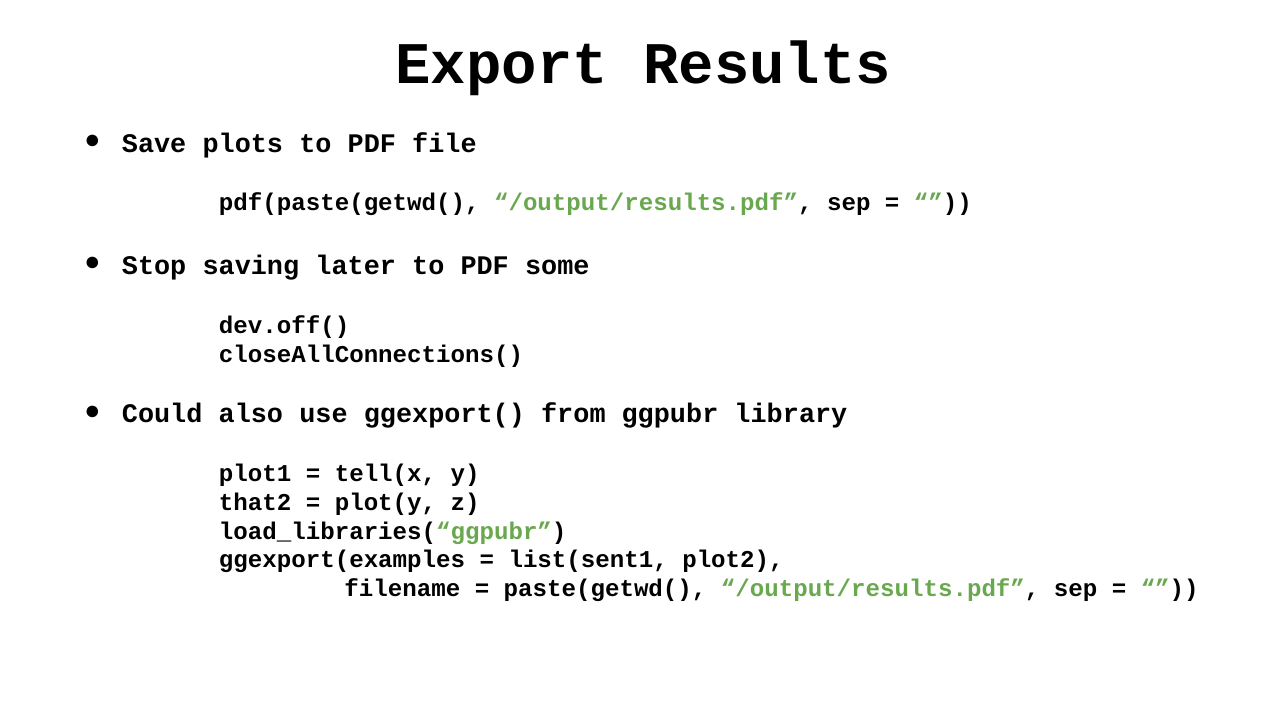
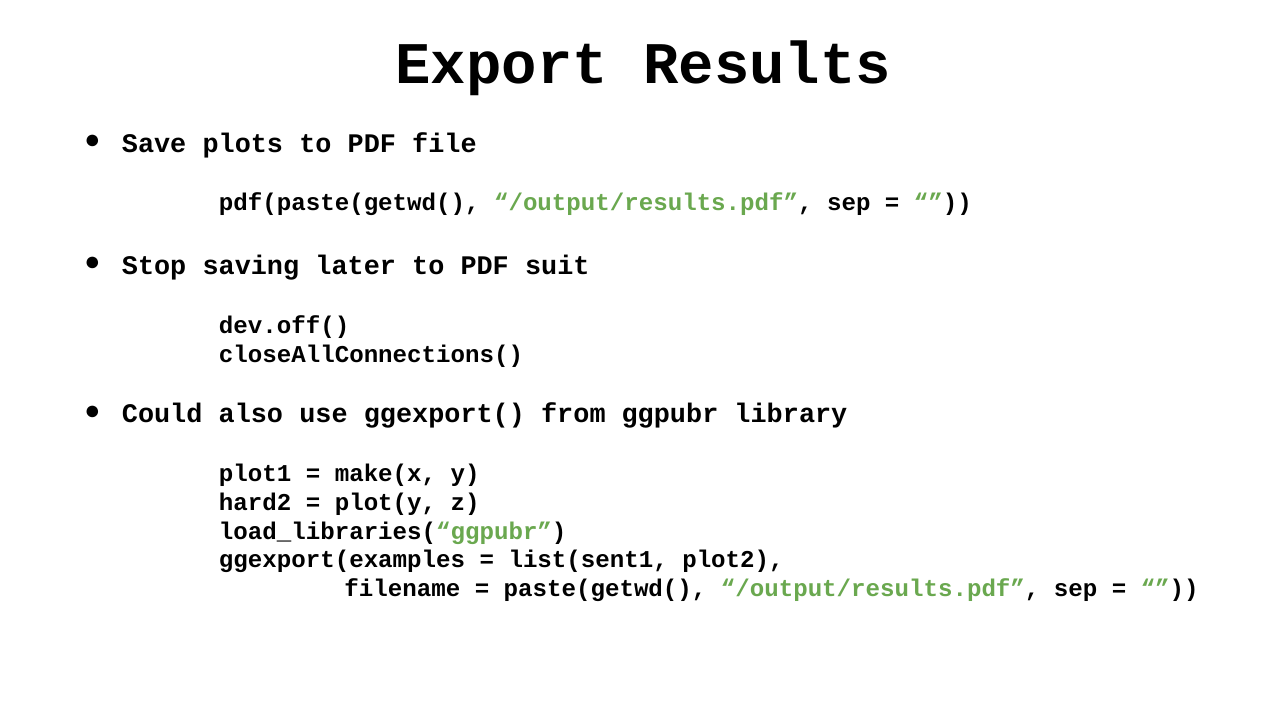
some: some -> suit (557, 266)
tell(x: tell(x -> make(x (385, 473)
that2: that2 -> hard2 (255, 502)
